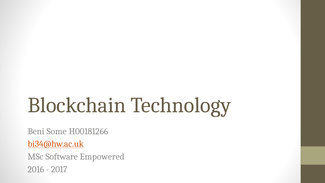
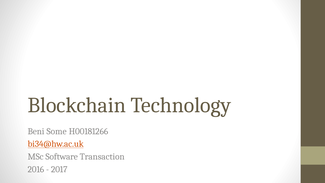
Empowered: Empowered -> Transaction (102, 156)
